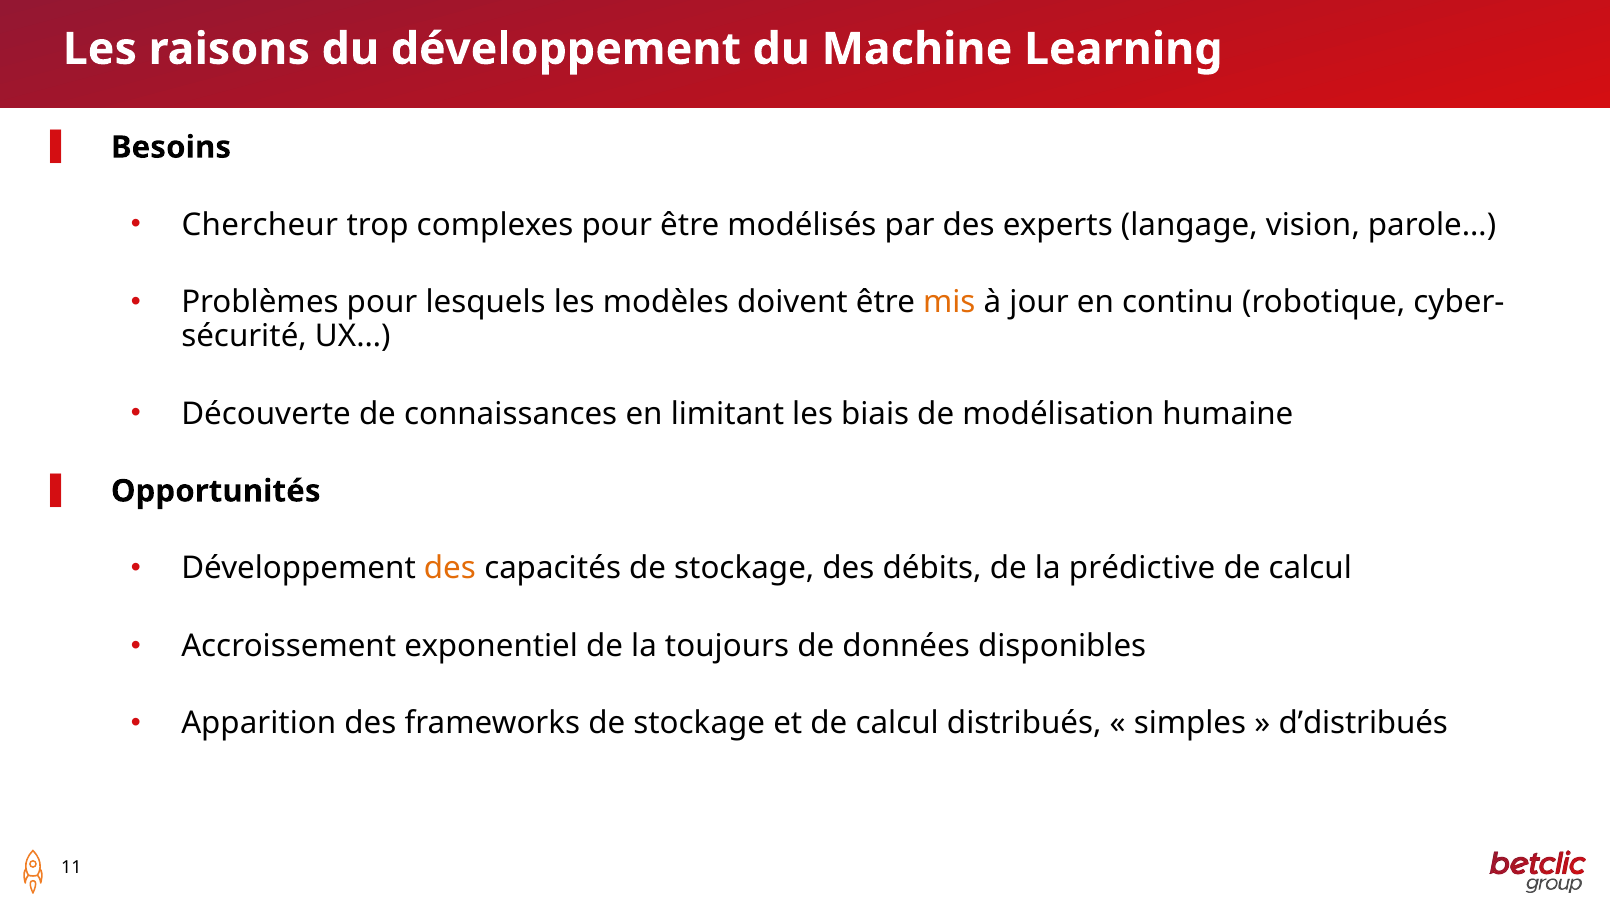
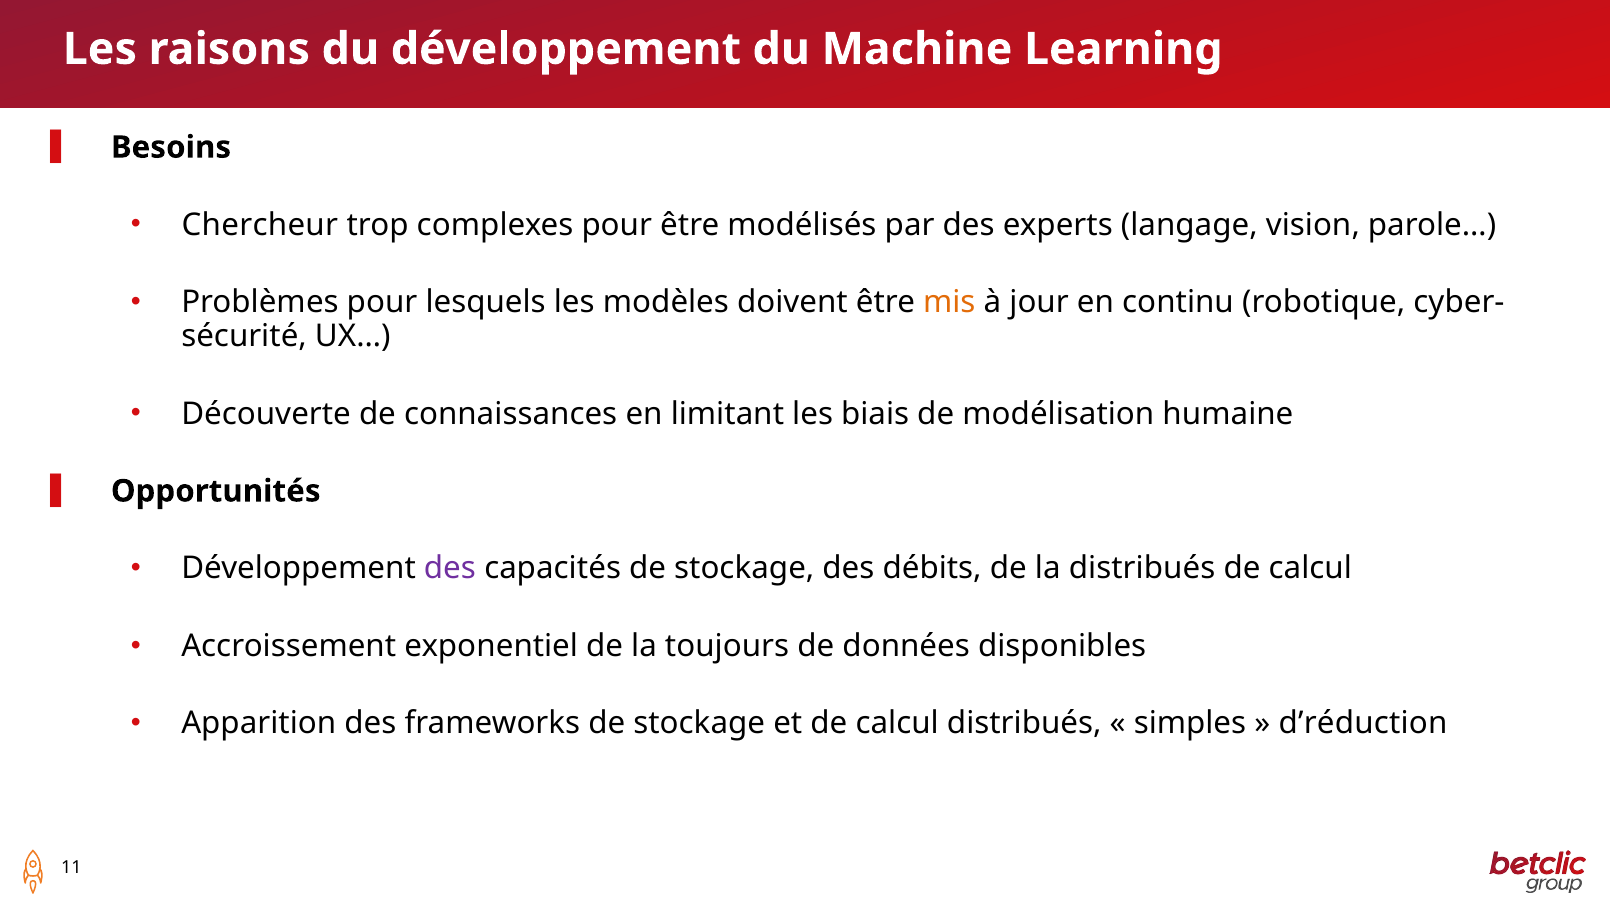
des colour: orange -> purple (450, 568)
la prédictive: prédictive -> distribués (1142, 568)
d’distribués: d’distribués -> d’réduction (1363, 723)
